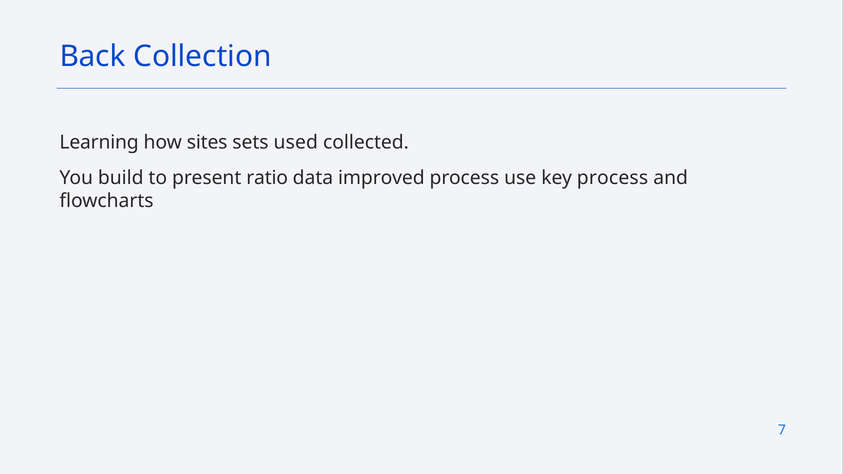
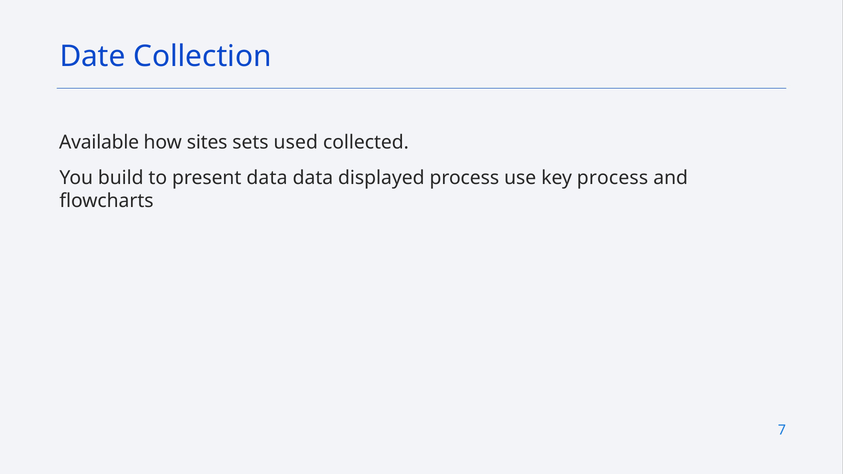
Back: Back -> Date (93, 56)
Learning: Learning -> Available (99, 142)
present ratio: ratio -> data (267, 178)
improved: improved -> displayed (381, 178)
